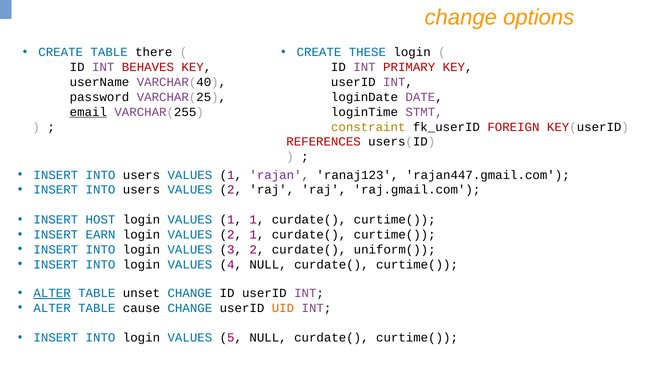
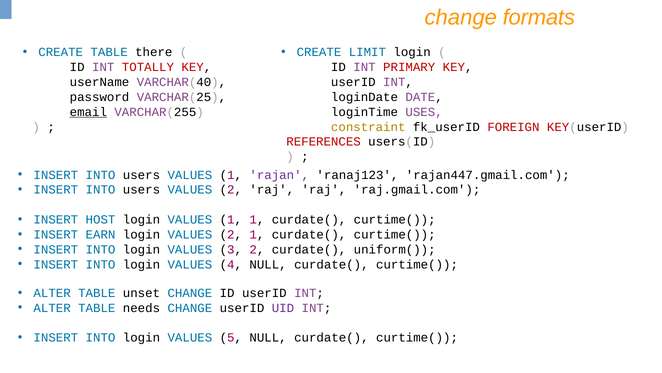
options: options -> formats (539, 17)
THESE: THESE -> LIMIT (367, 52)
BEHAVES: BEHAVES -> TOTALLY (148, 67)
STMT: STMT -> USES (424, 112)
ALTER underline: present -> none (52, 293)
cause: cause -> needs (141, 308)
UID colour: orange -> purple (283, 308)
